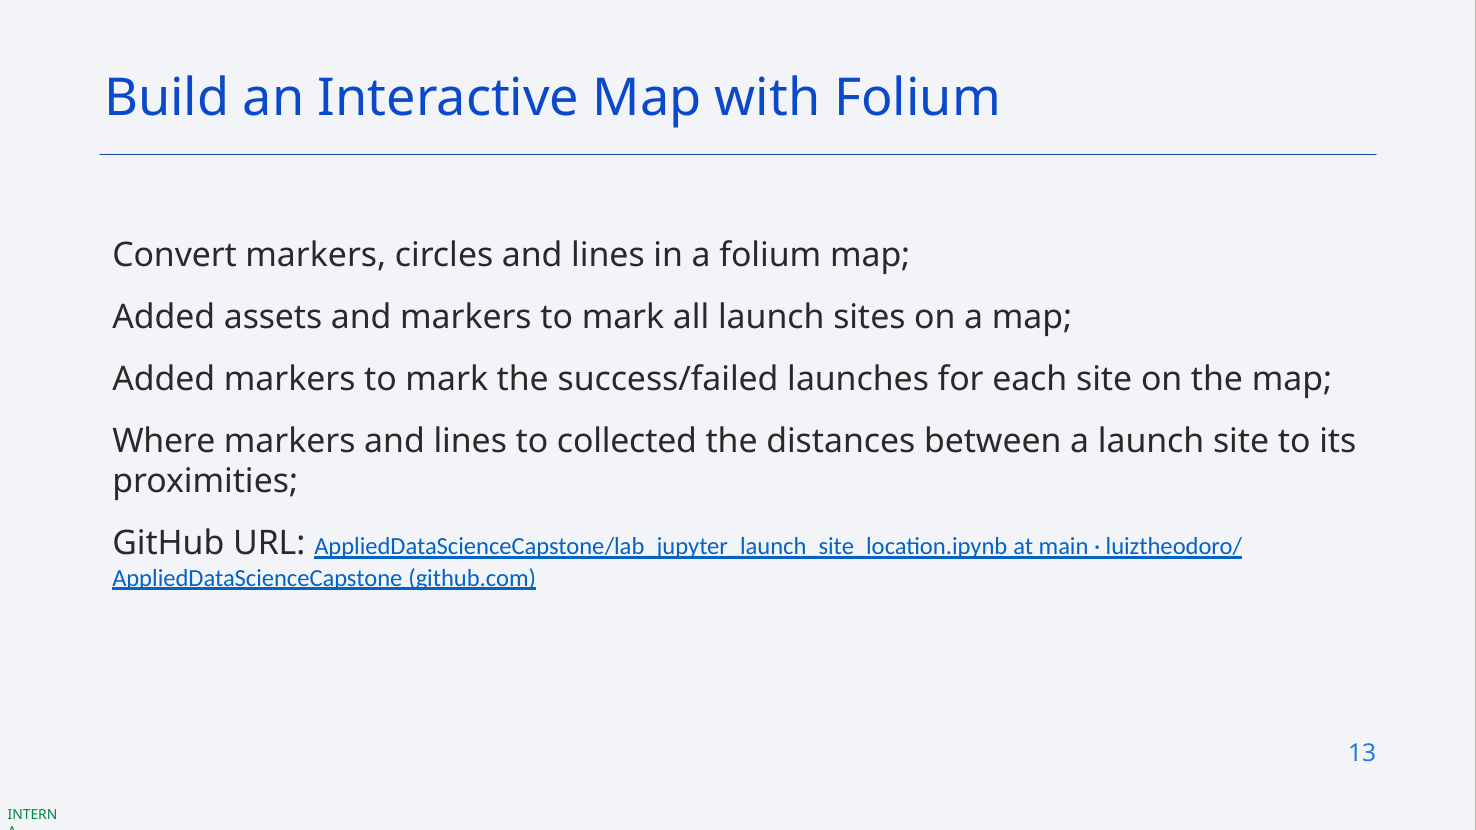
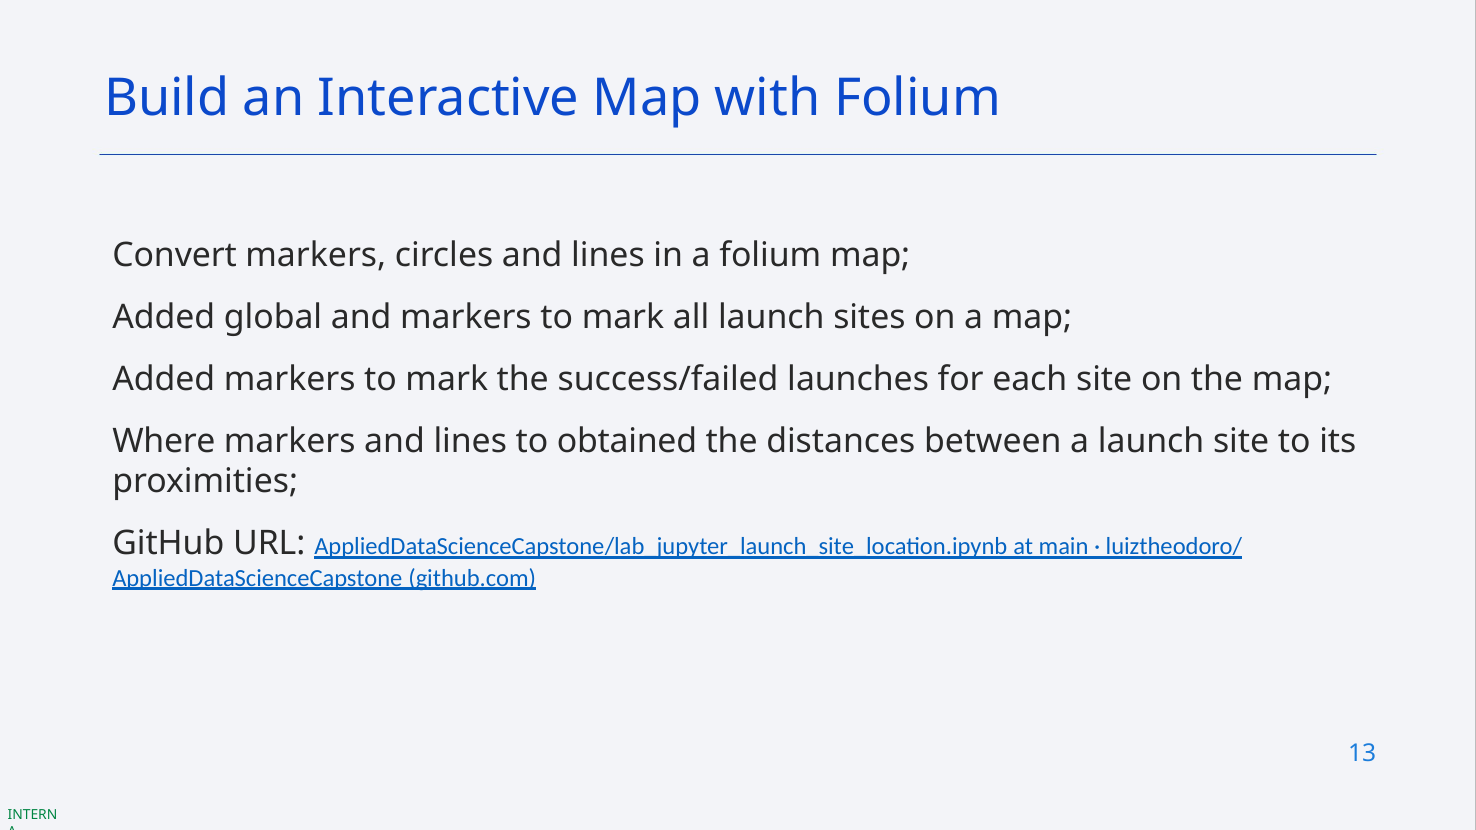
assets: assets -> global (273, 317)
collected: collected -> obtained (627, 441)
